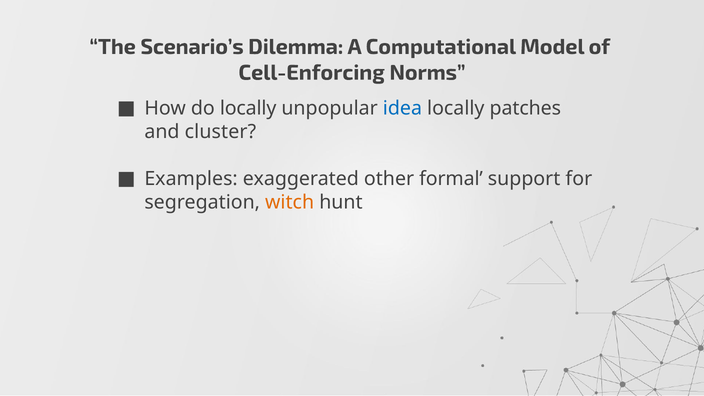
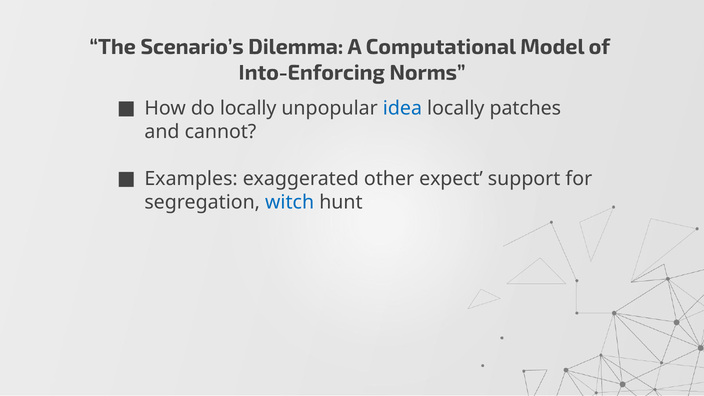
Cell-Enforcing: Cell-Enforcing -> Into-Enforcing (312, 73)
cluster: cluster -> cannot (221, 132)
formal: formal -> expect (451, 179)
witch colour: orange -> blue (290, 202)
